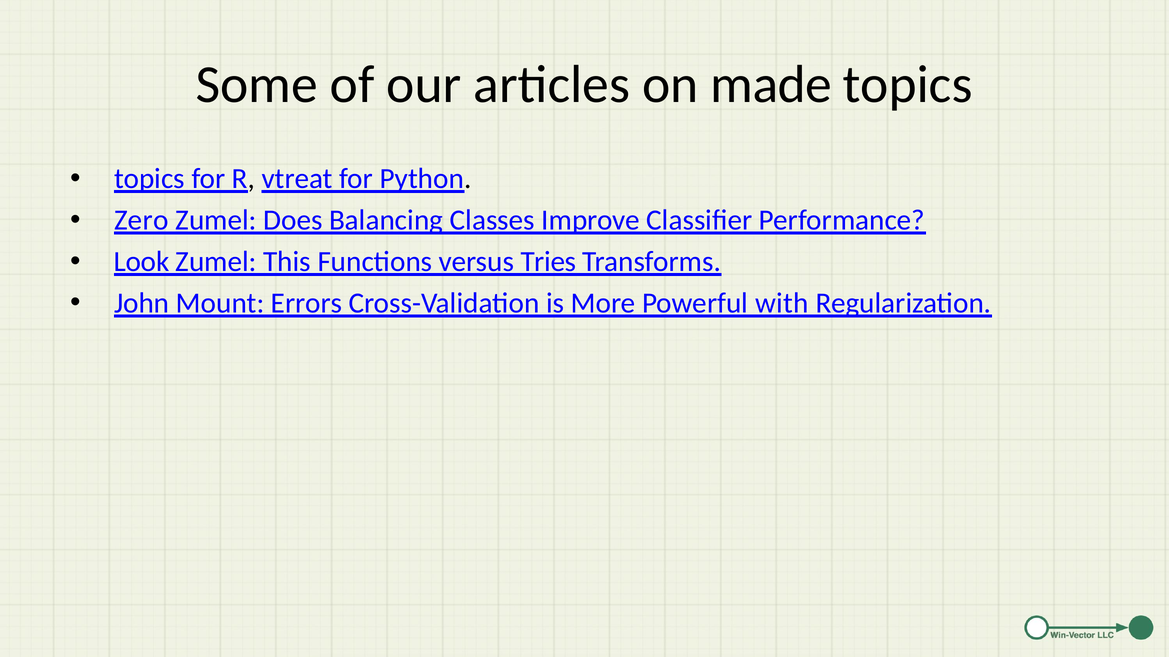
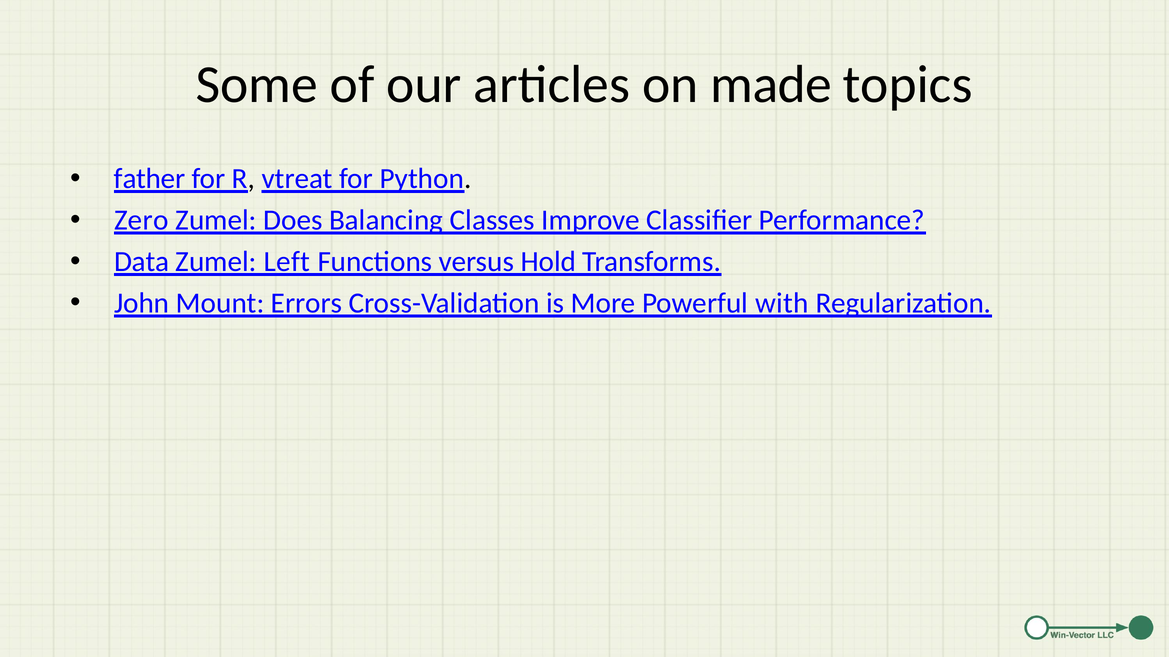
topics: topics -> father (150, 179)
Look: Look -> Data (142, 262)
This: This -> Left (287, 262)
Tries: Tries -> Hold (548, 262)
